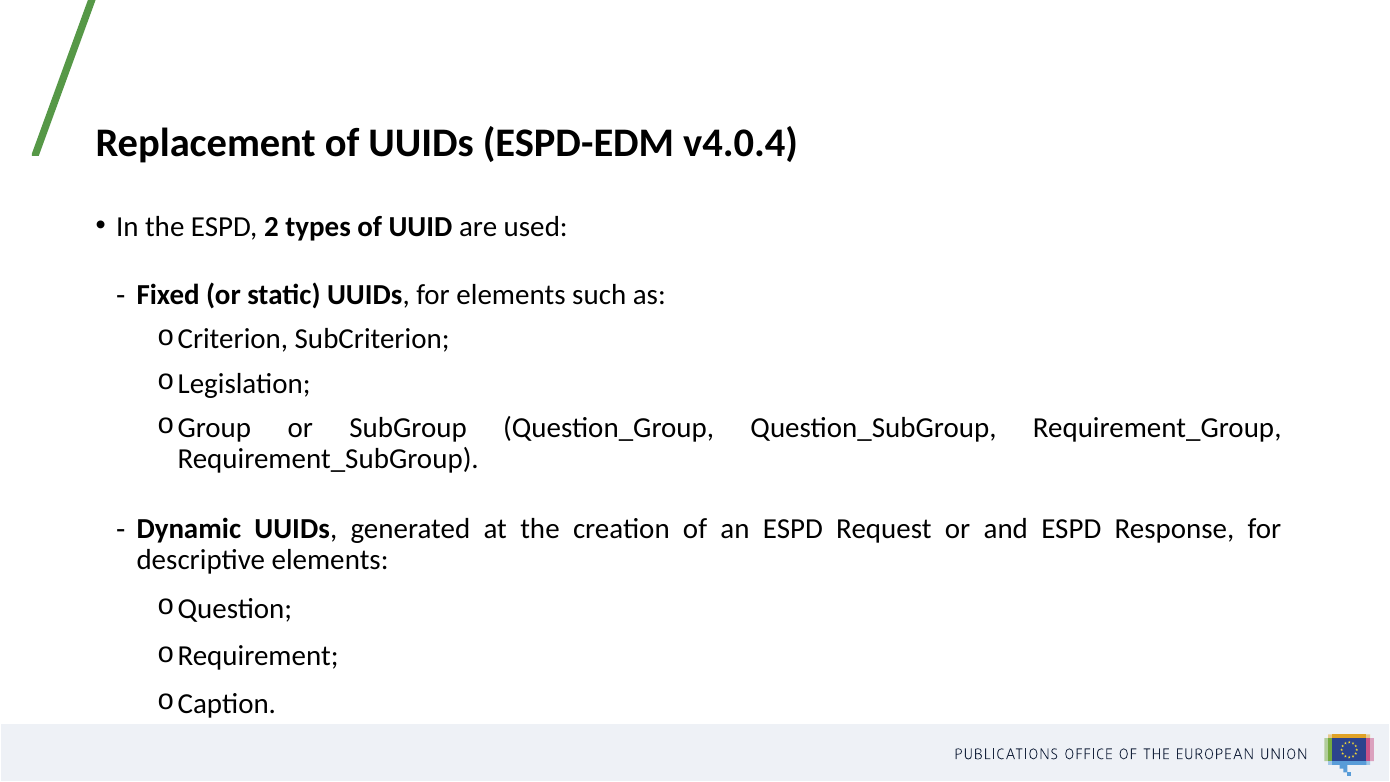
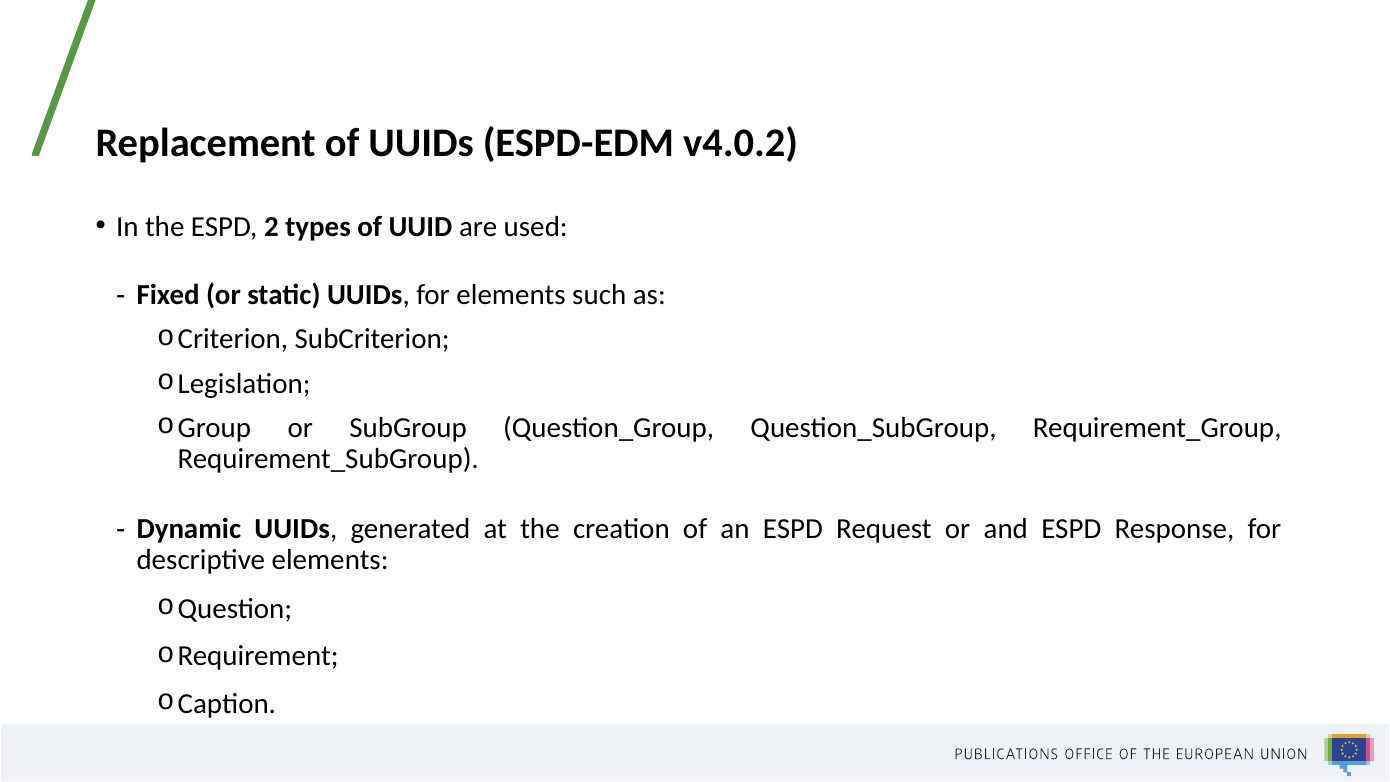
v4.0.4: v4.0.4 -> v4.0.2 (741, 143)
